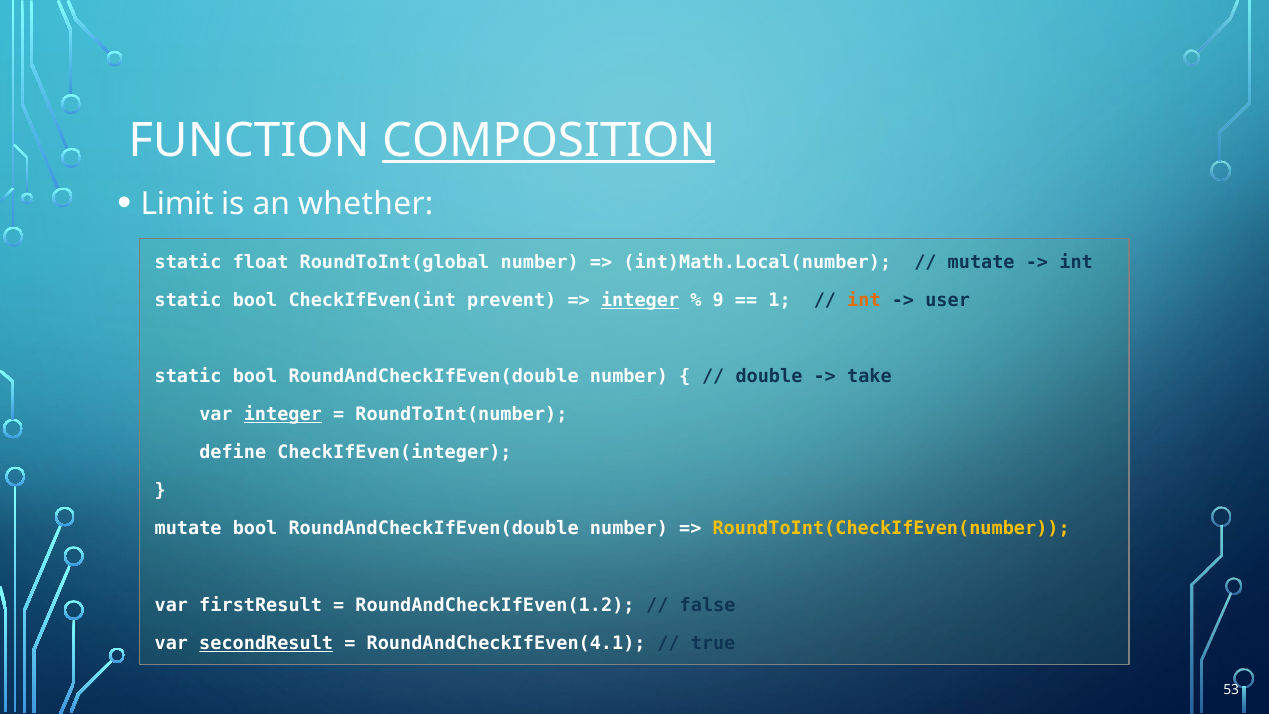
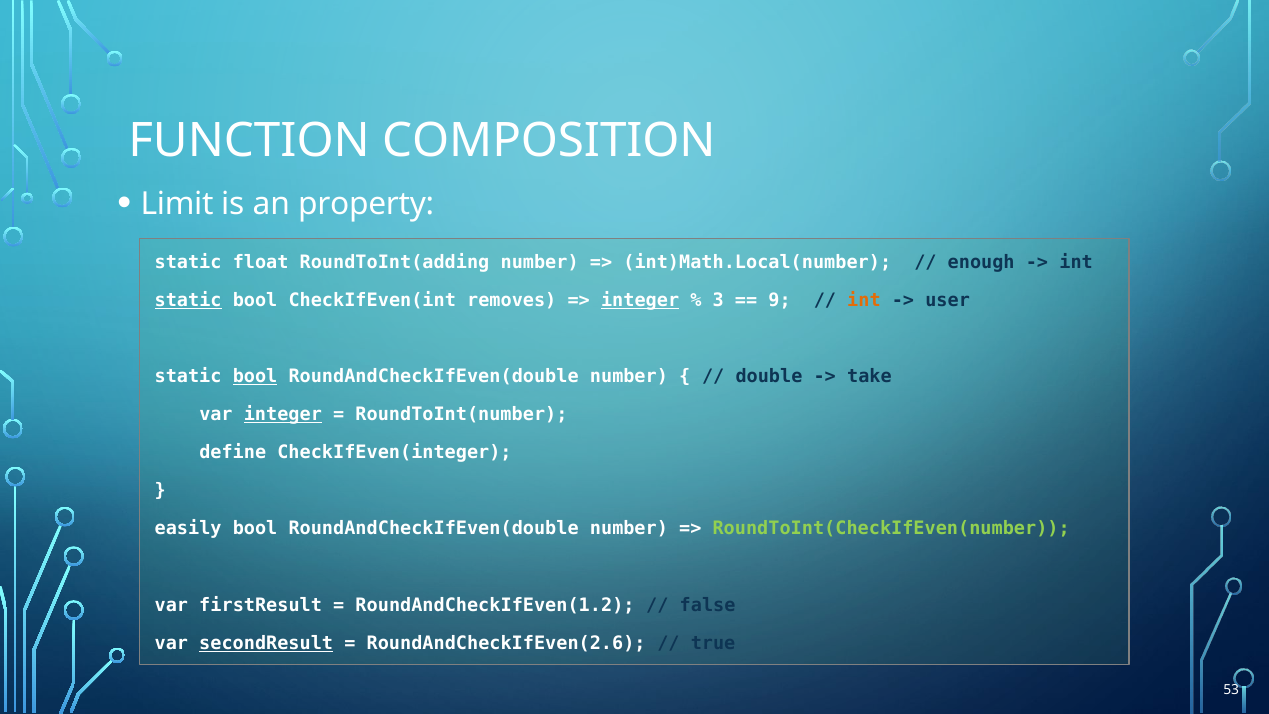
COMPOSITION underline: present -> none (549, 141)
whether: whether -> property (366, 204)
RoundToInt(global: RoundToInt(global -> RoundToInt(adding (395, 262)
mutate: mutate -> enough (981, 262)
static underline: none -> present (188, 300)
prevent: prevent -> removes (512, 300)
9: 9 -> 3 (718, 300)
1: 1 -> 9 (780, 300)
bool underline: none -> present (255, 376)
mutate: mutate -> easily (188, 529)
RoundToInt(CheckIfEven(number colour: yellow -> light green (891, 529)
RoundAndCheckIfEven(4.1: RoundAndCheckIfEven(4.1 -> RoundAndCheckIfEven(2.6 (506, 643)
